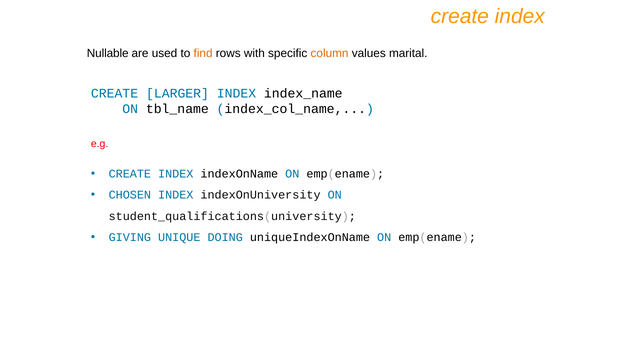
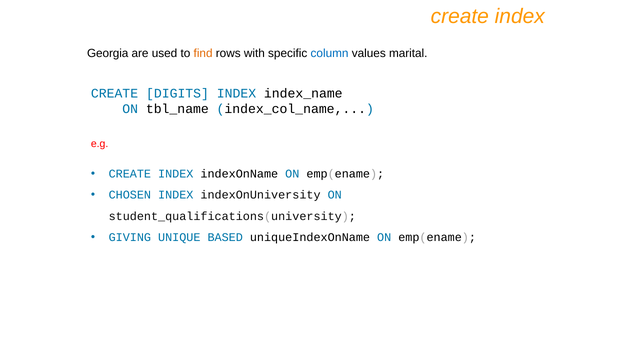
Nullable: Nullable -> Georgia (108, 53)
column colour: orange -> blue (330, 53)
LARGER: LARGER -> DIGITS (177, 93)
DOING: DOING -> BASED (225, 237)
